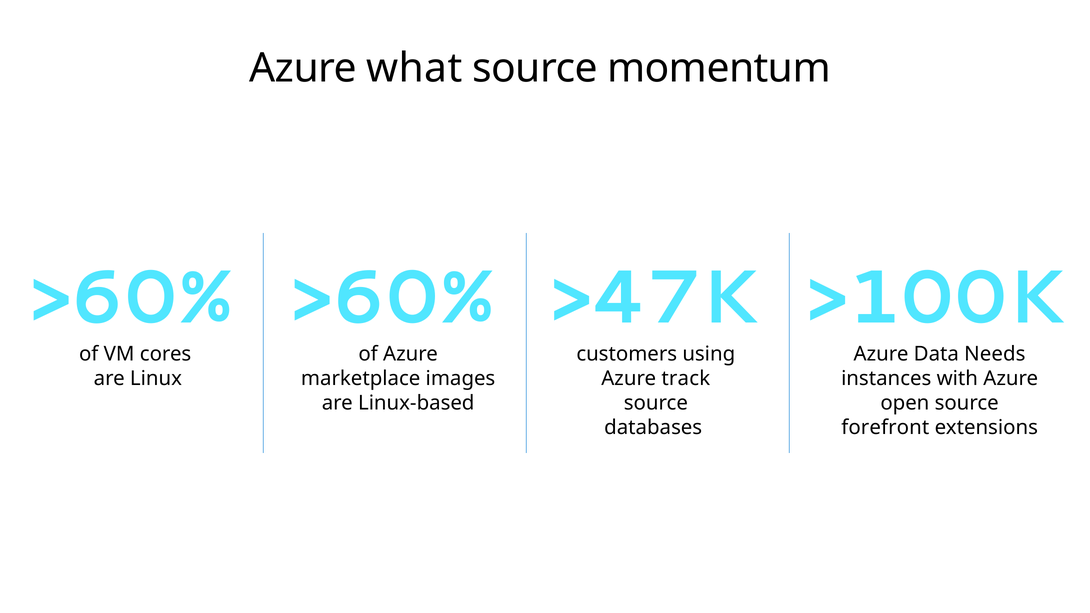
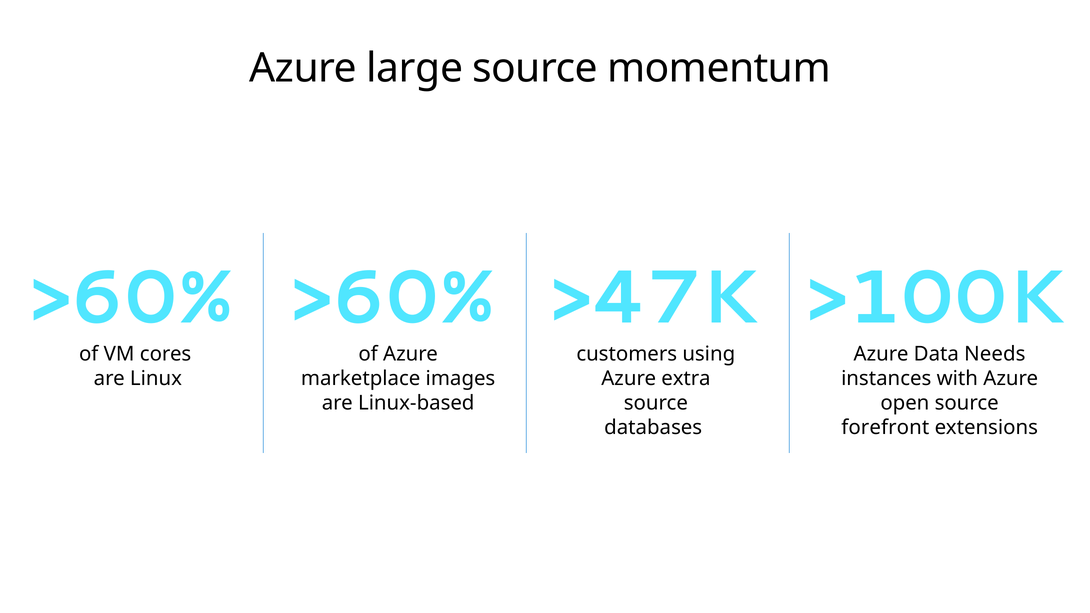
what: what -> large (415, 68)
track: track -> extra (686, 379)
